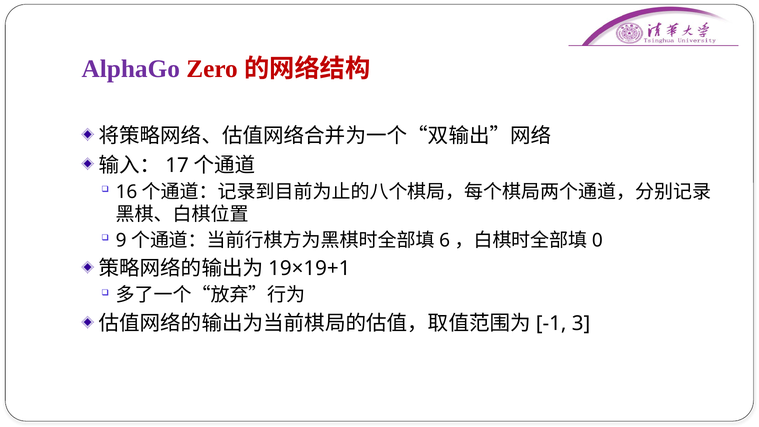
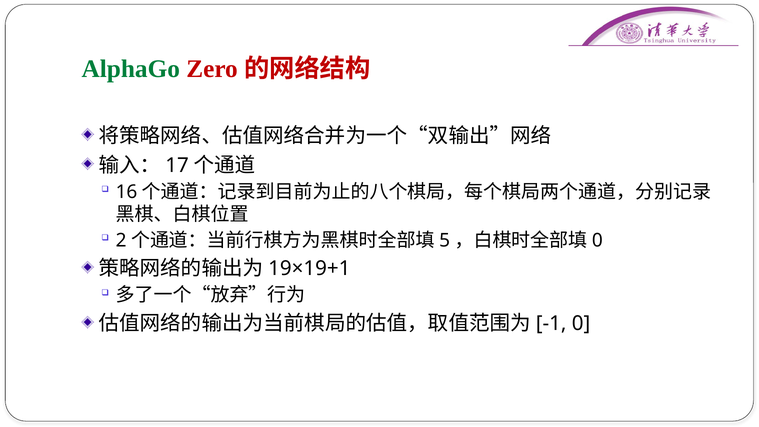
AlphaGo colour: purple -> green (131, 69)
9: 9 -> 2 (121, 240)
6: 6 -> 5 (445, 240)
3: 3 -> 0 (581, 324)
